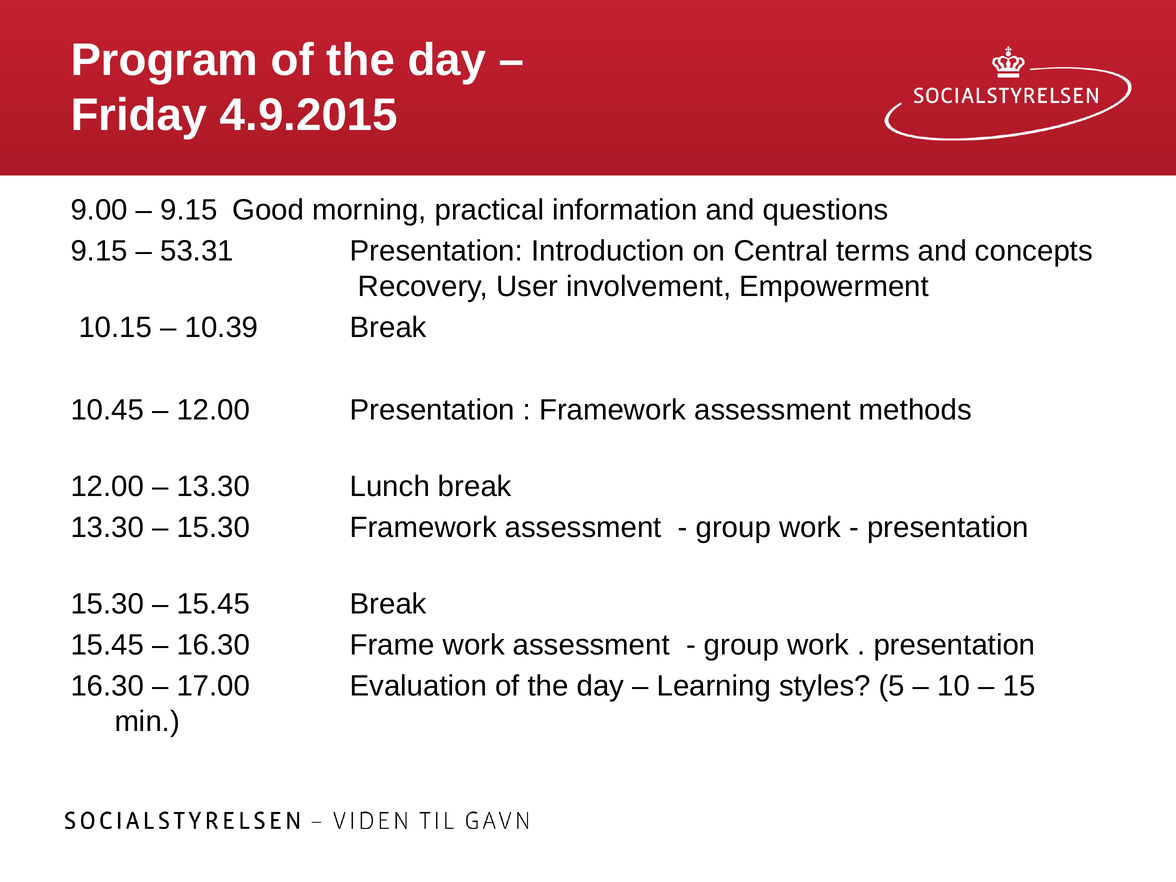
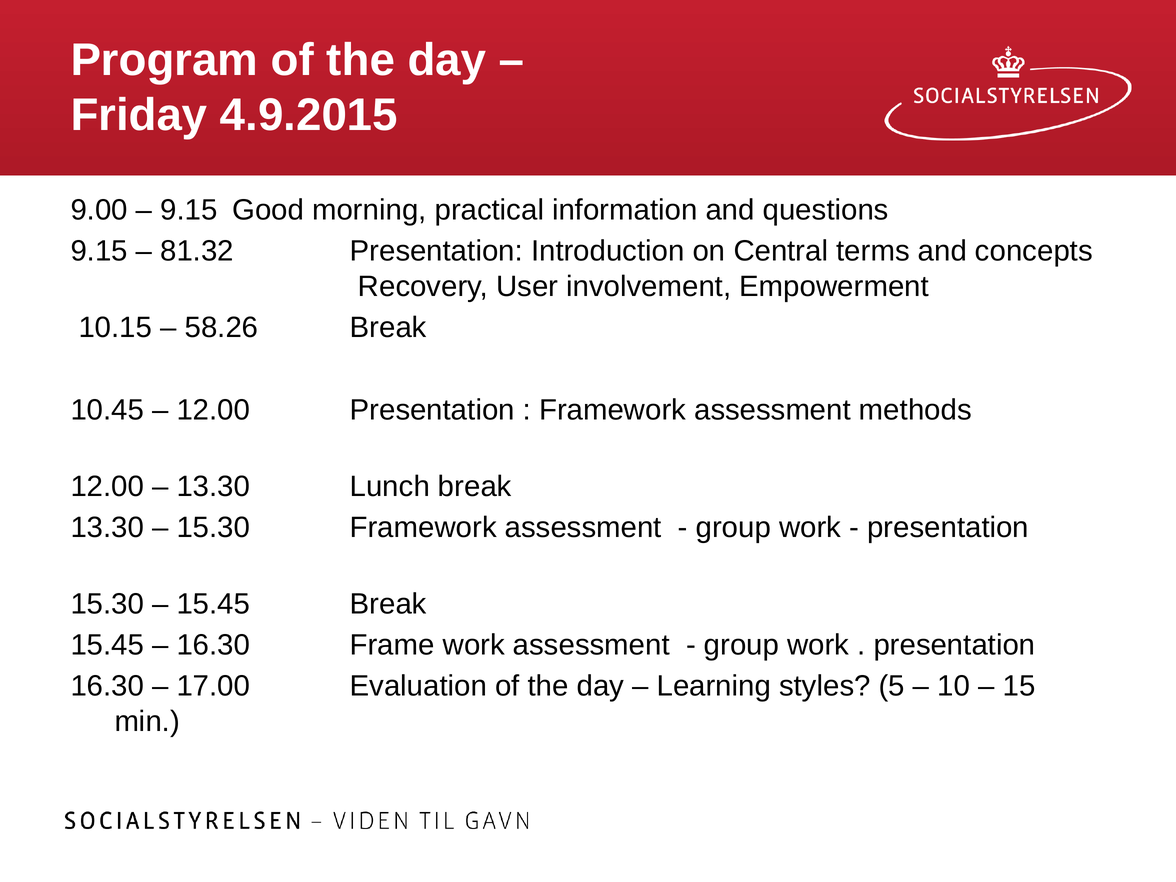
53.31: 53.31 -> 81.32 (197, 251)
10.39: 10.39 -> 58.26 (221, 328)
